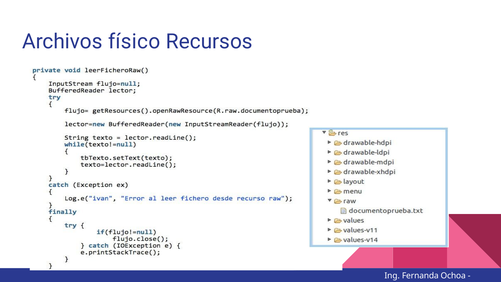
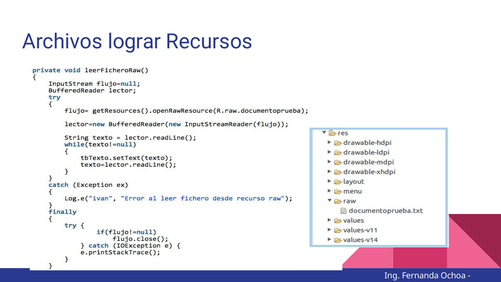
físico: físico -> lograr (134, 41)
